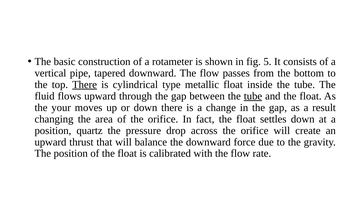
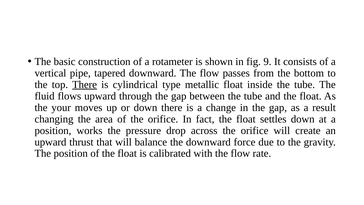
5: 5 -> 9 (267, 62)
tube underline: present -> none (253, 96)
quartz: quartz -> works (89, 130)
